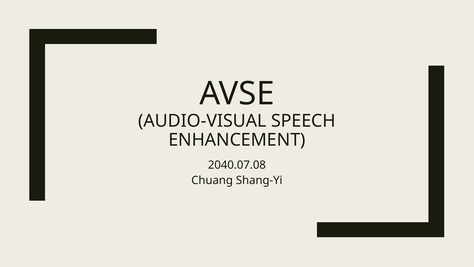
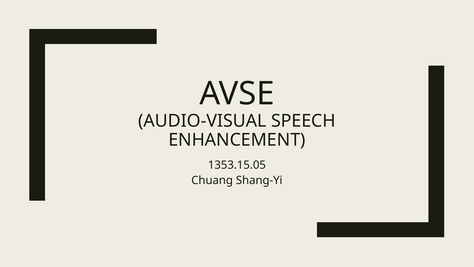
2040.07.08: 2040.07.08 -> 1353.15.05 (237, 165)
